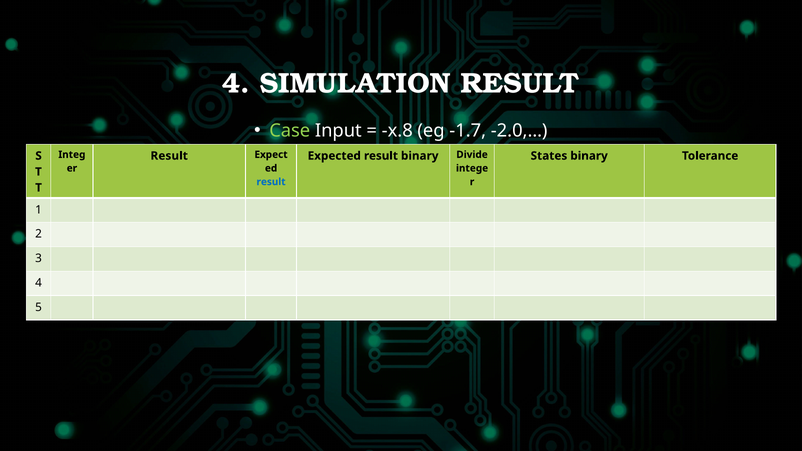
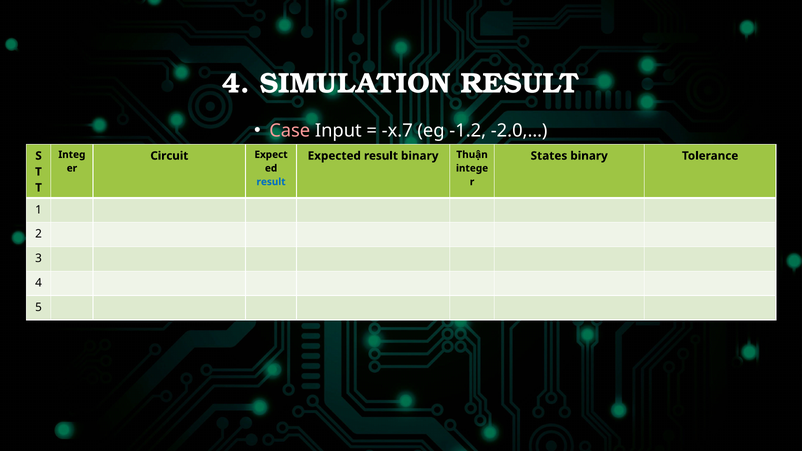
Case colour: light green -> pink (290, 131)
x.8: x.8 -> x.7 (397, 131)
-1.7: -1.7 -> -1.2 (468, 131)
Result: Result -> Circuit (169, 156)
Divide: Divide -> Thuận (472, 155)
